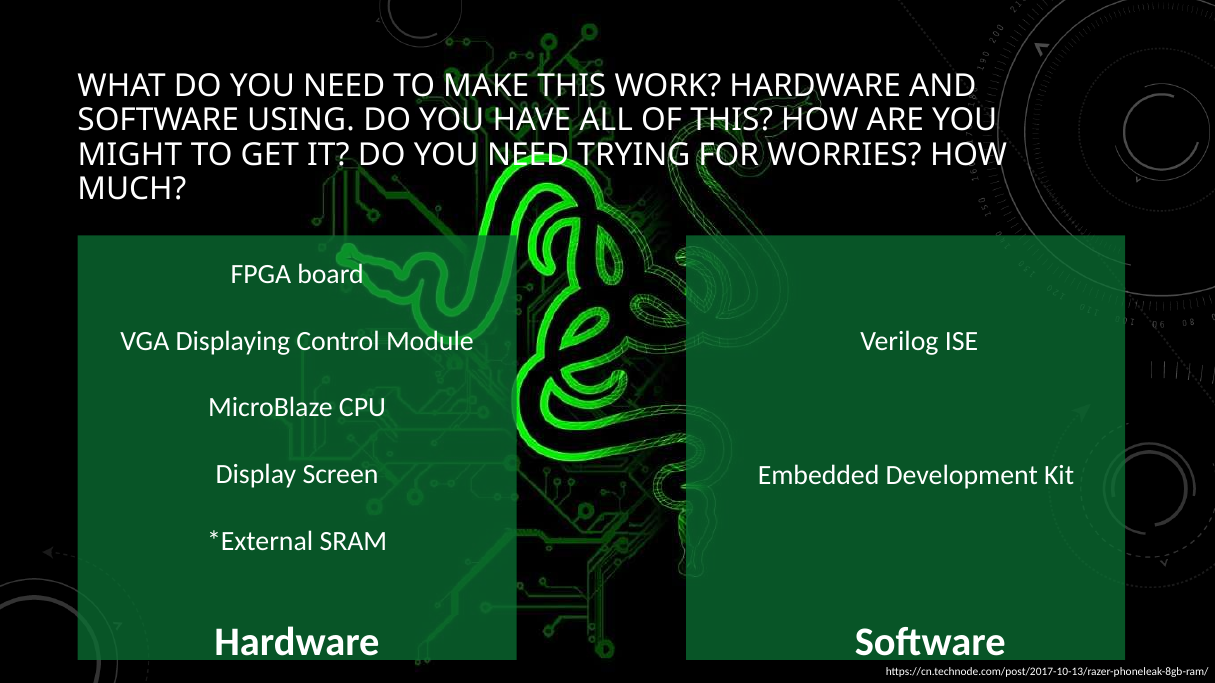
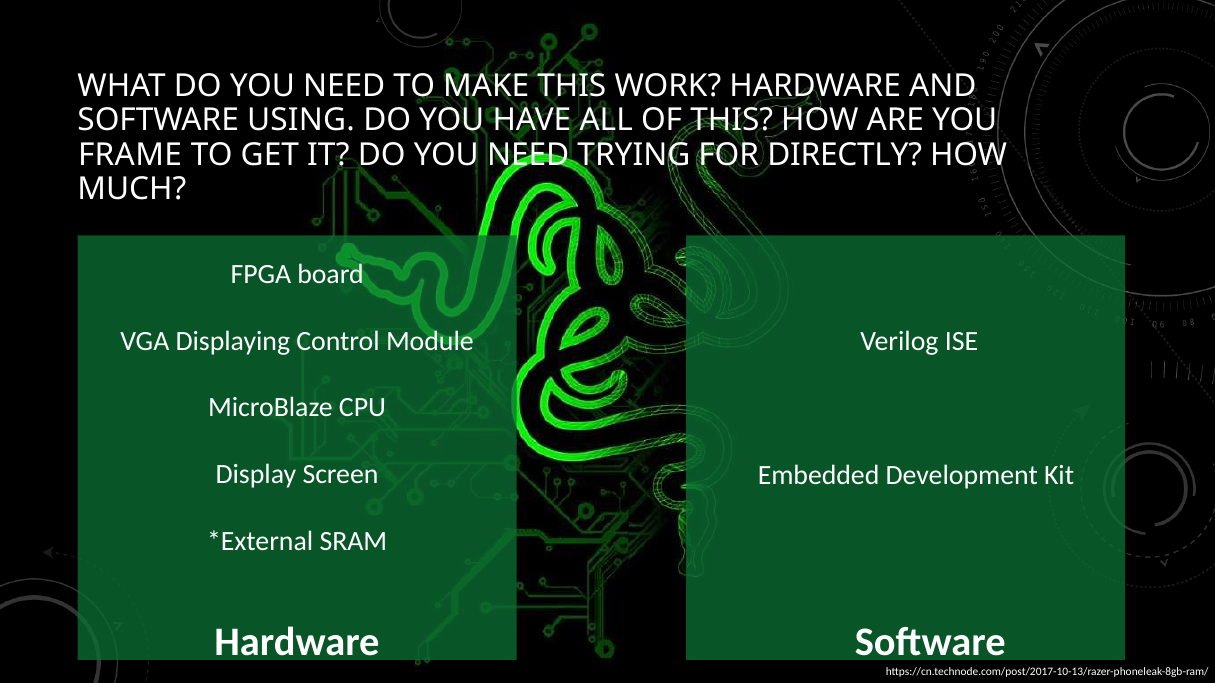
MIGHT: MIGHT -> FRAME (130, 155)
WORRIES: WORRIES -> DIRECTLY (845, 155)
